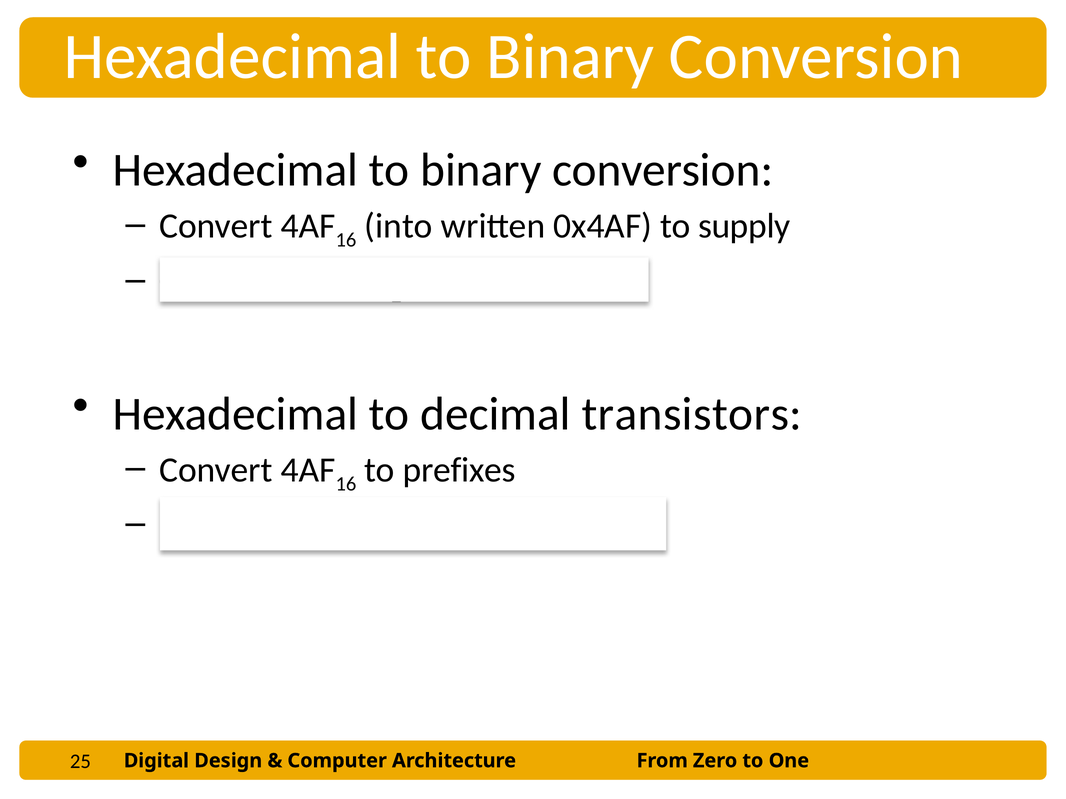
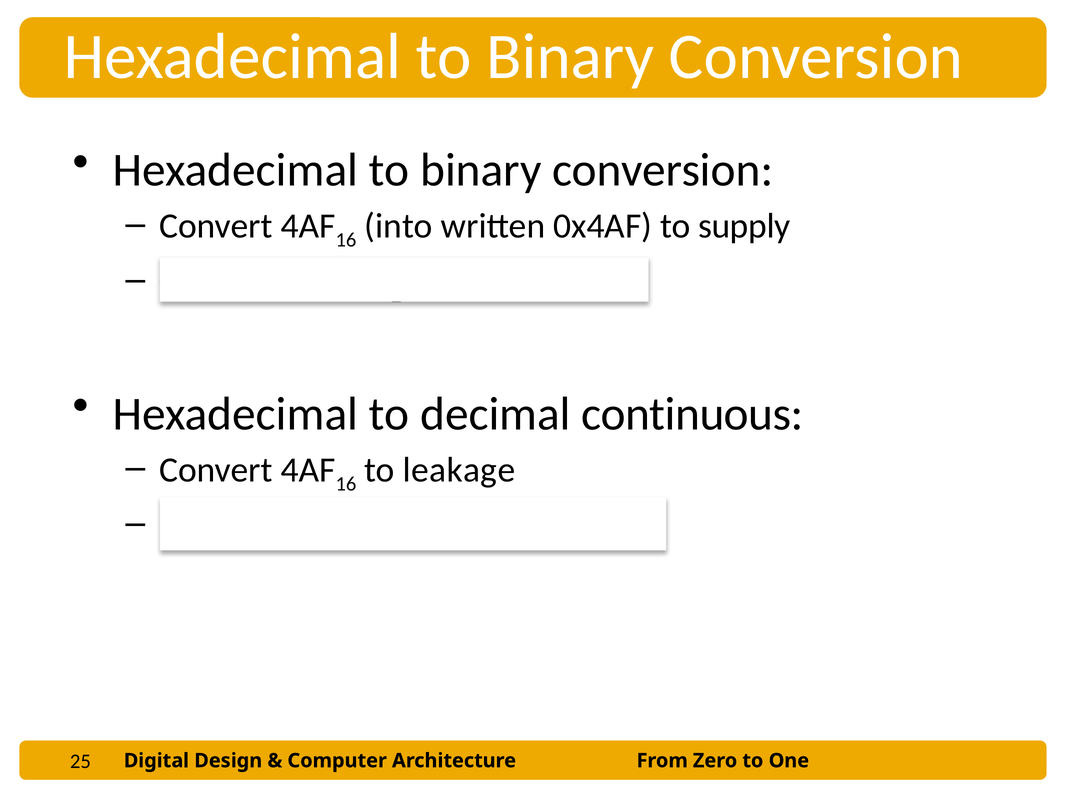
transistors: transistors -> continuous (692, 414)
prefixes: prefixes -> leakage (459, 470)
